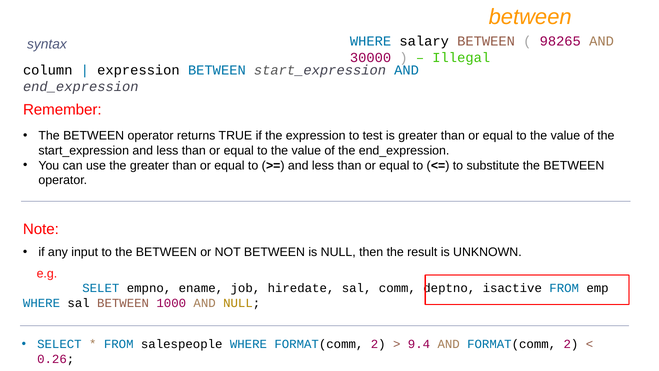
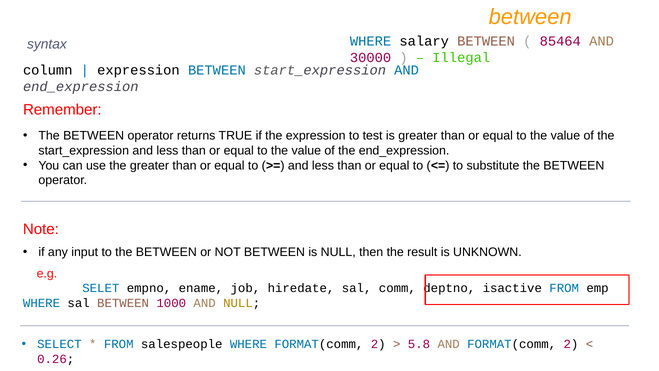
98265: 98265 -> 85464 (560, 41)
9.4: 9.4 -> 5.8 (419, 344)
